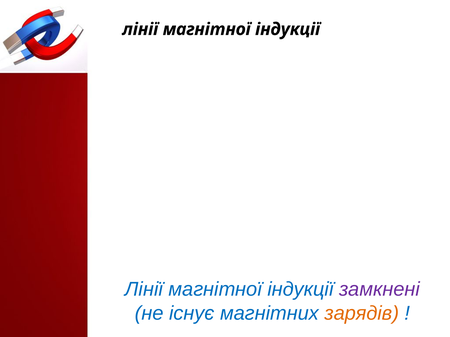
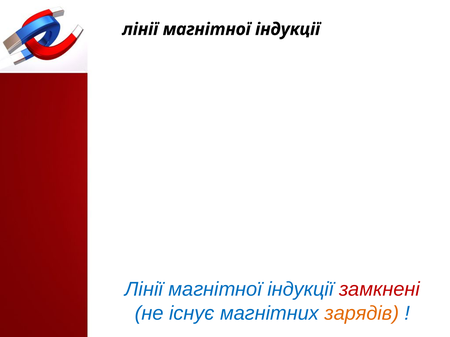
замкнені colour: purple -> red (380, 290)
